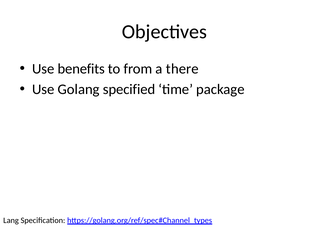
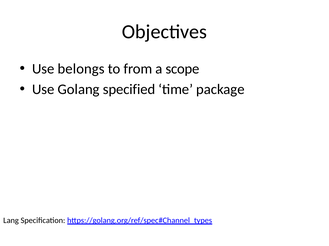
benefits: benefits -> belongs (81, 69)
there: there -> scope (183, 69)
